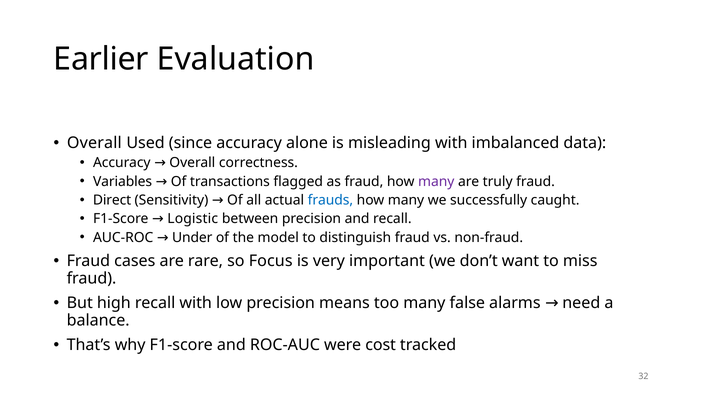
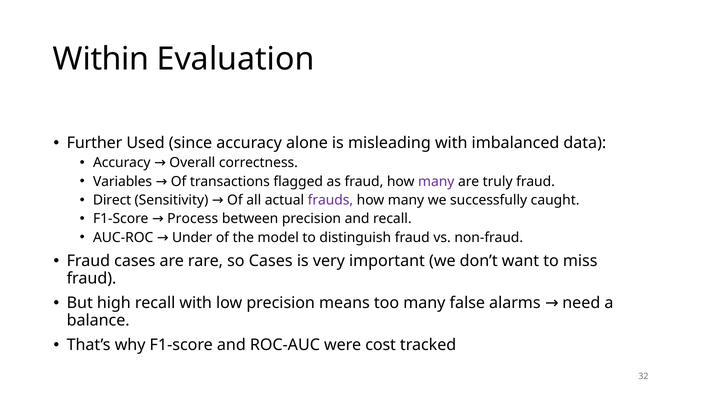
Earlier: Earlier -> Within (101, 59)
Overall: Overall -> Further (94, 143)
frauds colour: blue -> purple (330, 200)
Logistic: Logistic -> Process (193, 219)
so Focus: Focus -> Cases (271, 261)
